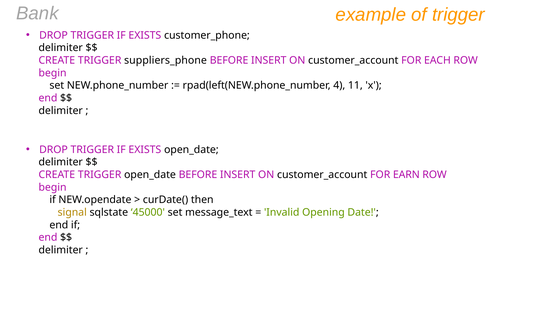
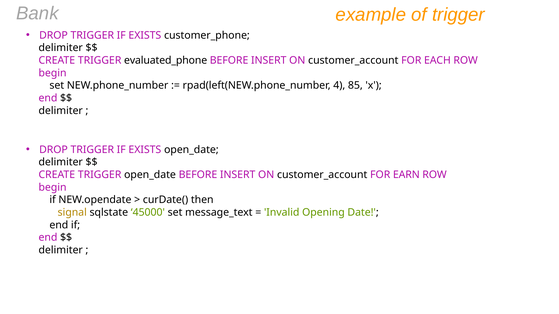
suppliers_phone: suppliers_phone -> evaluated_phone (166, 60)
11: 11 -> 85 (355, 86)
